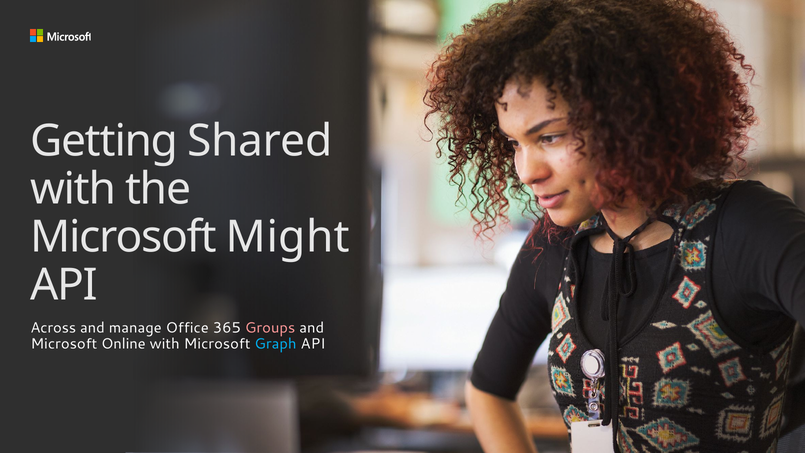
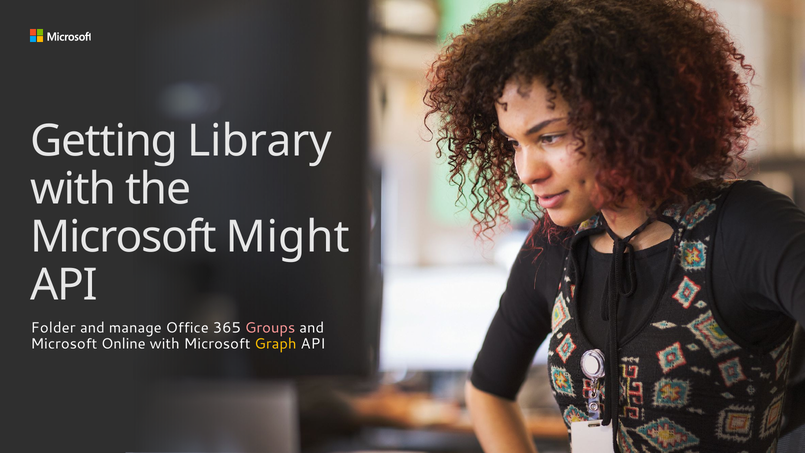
Shared: Shared -> Library (260, 141)
Across: Across -> Folder (53, 328)
Graph colour: light blue -> yellow (276, 344)
